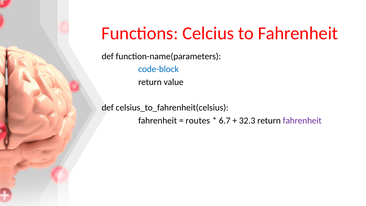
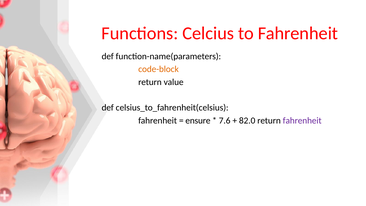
code-block colour: blue -> orange (159, 69)
routes: routes -> ensure (198, 120)
6.7: 6.7 -> 7.6 (225, 120)
32.3: 32.3 -> 82.0 (247, 120)
